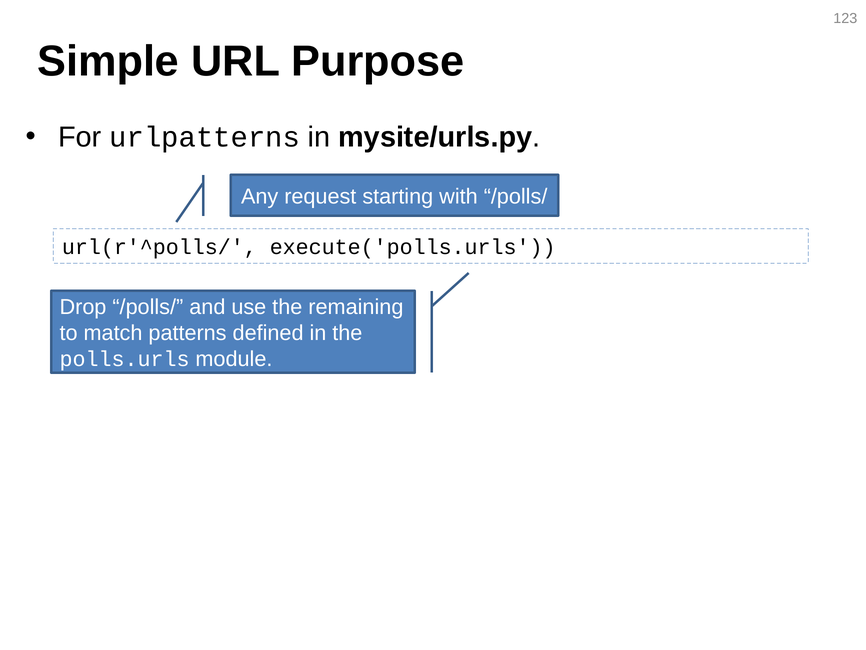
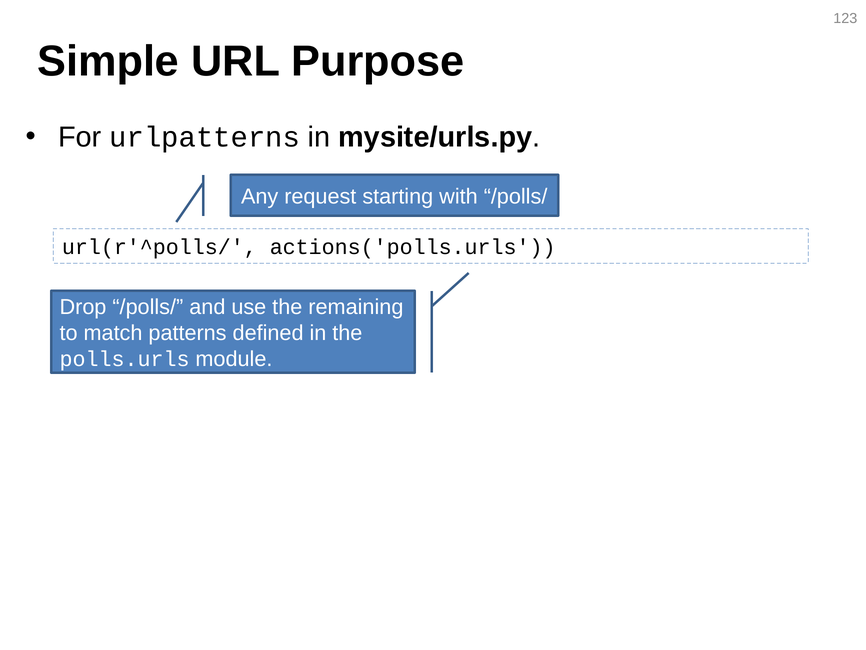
execute('polls.urls: execute('polls.urls -> actions('polls.urls (413, 247)
